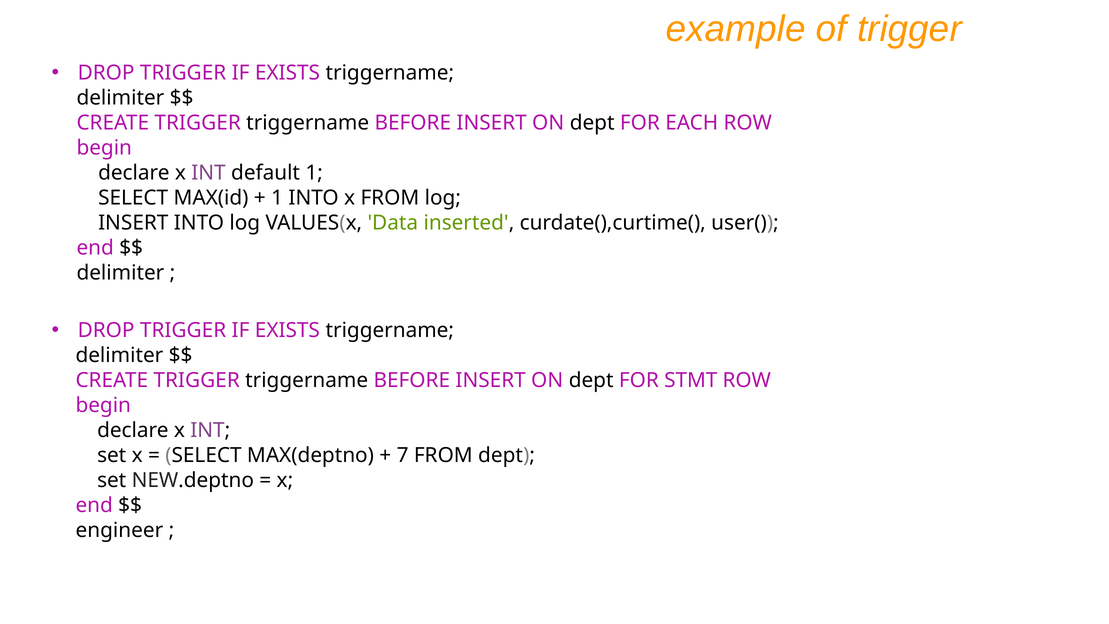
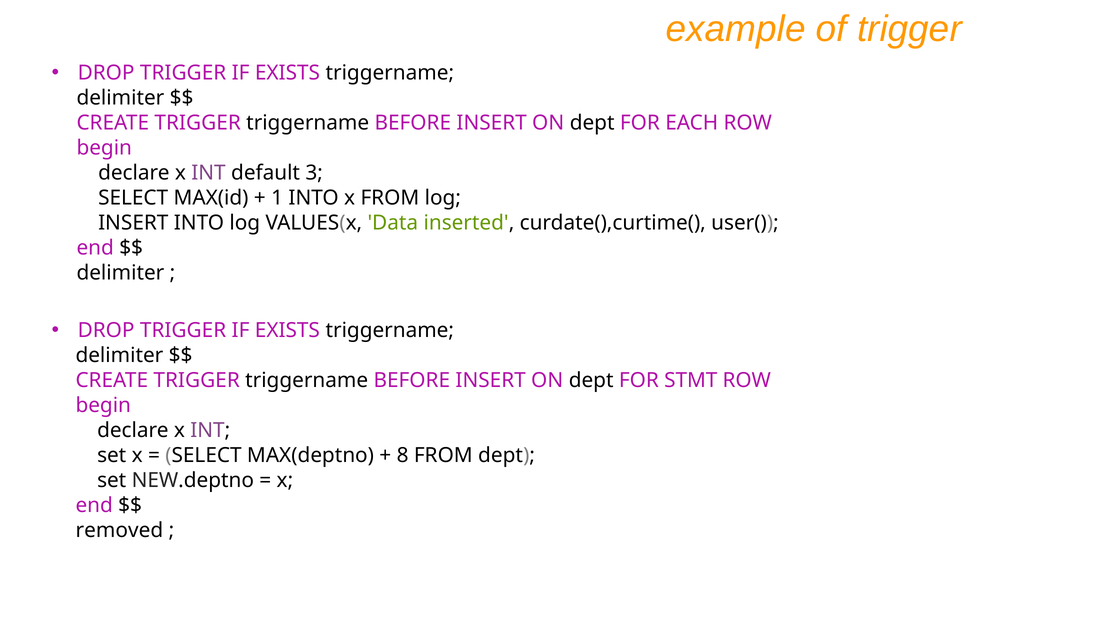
default 1: 1 -> 3 (314, 173)
7: 7 -> 8 (403, 455)
engineer: engineer -> removed (119, 530)
